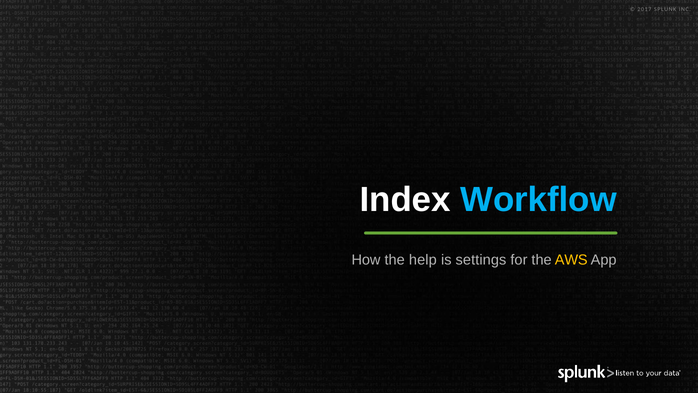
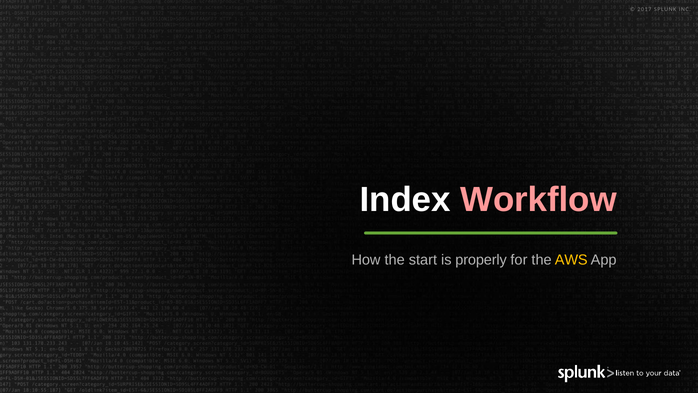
Workflow colour: light blue -> pink (538, 199)
help: help -> start (423, 260)
settings: settings -> properly (481, 260)
